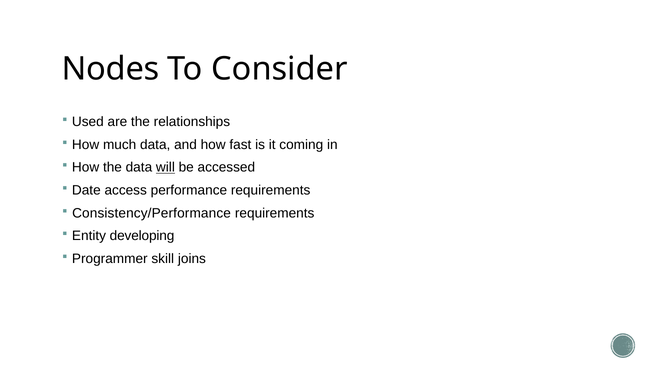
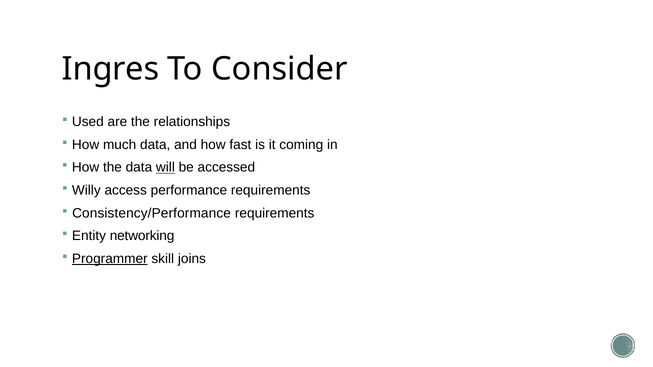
Nodes: Nodes -> Ingres (111, 69)
Date: Date -> Willy (86, 190)
developing: developing -> networking (142, 236)
Programmer underline: none -> present (110, 259)
